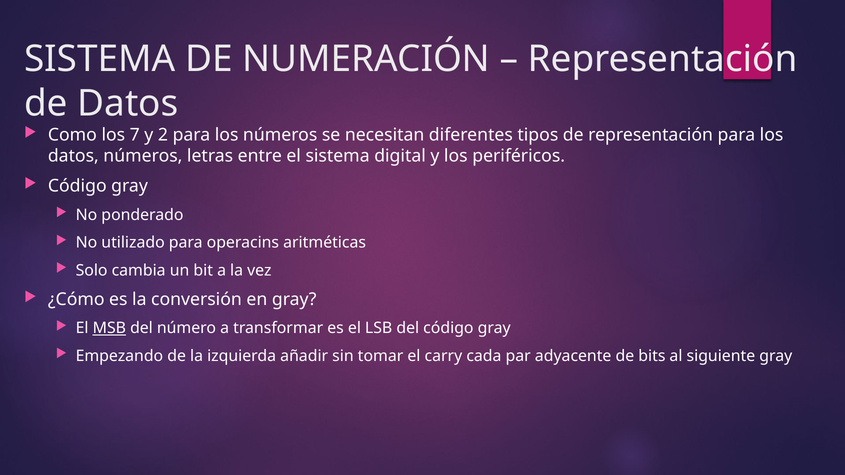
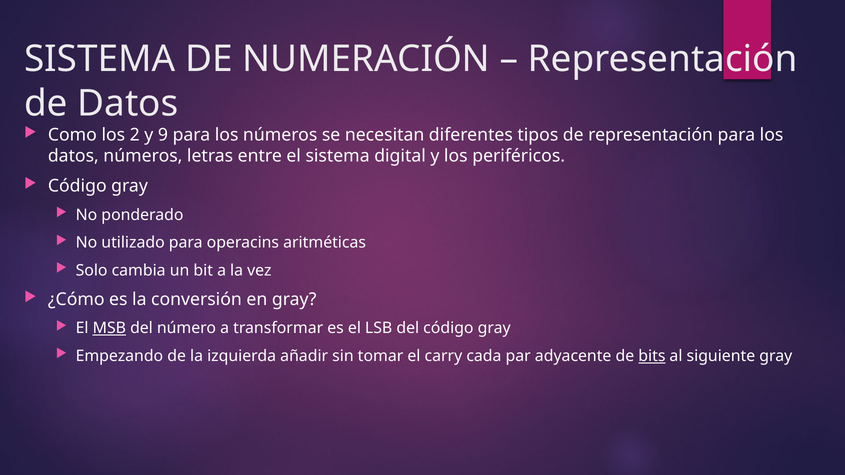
7: 7 -> 2 (135, 135)
2: 2 -> 9 (163, 135)
bits underline: none -> present (652, 356)
